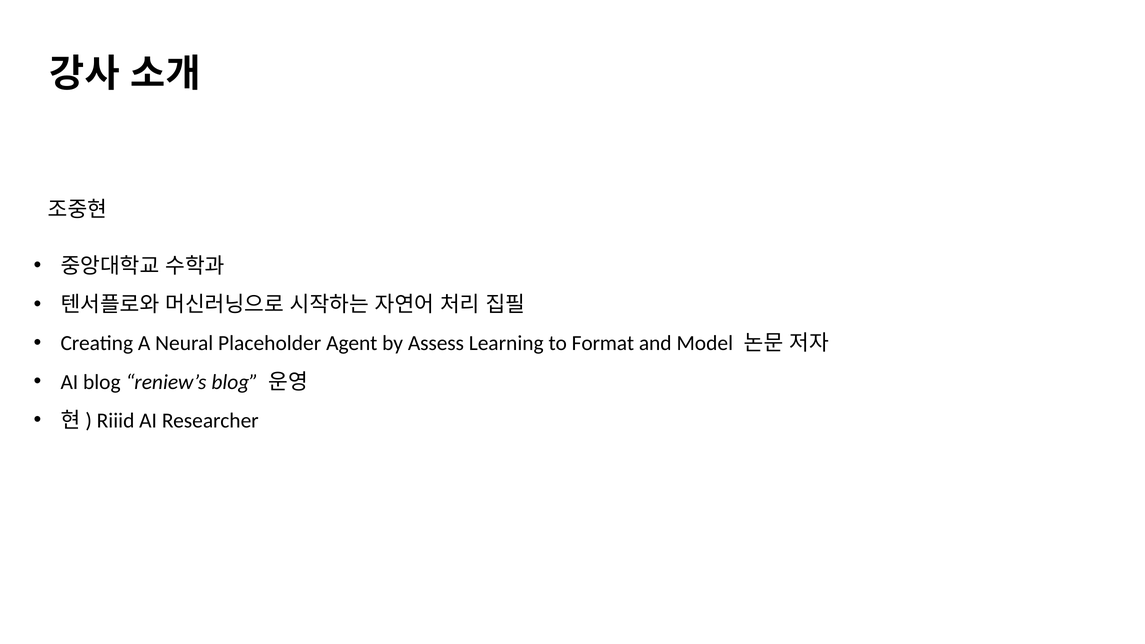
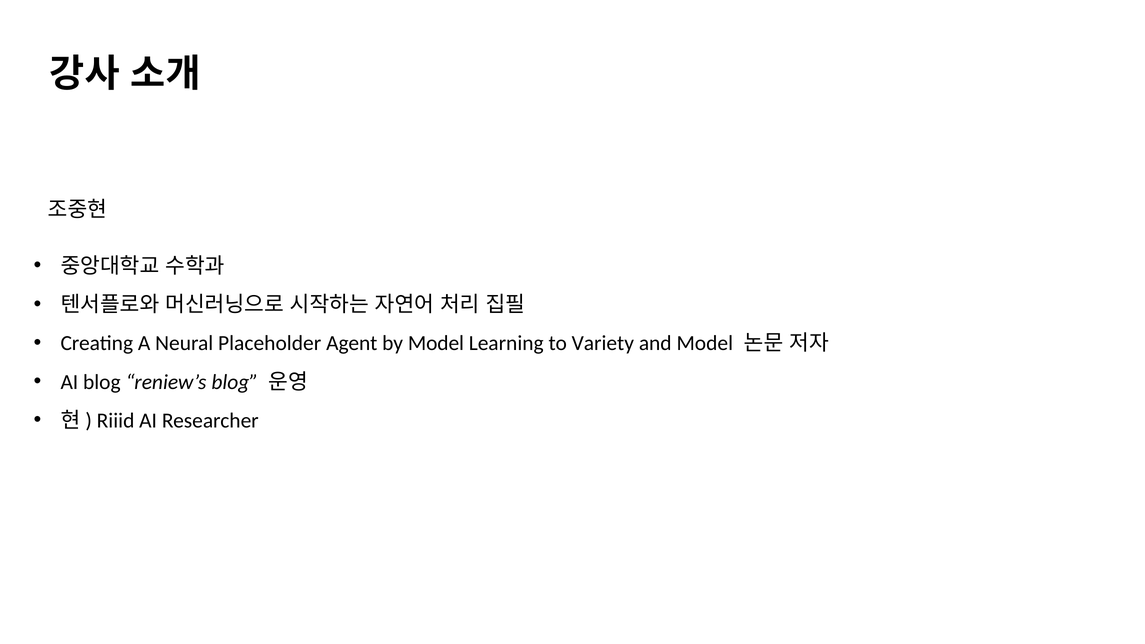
by Assess: Assess -> Model (436, 343)
Format: Format -> Variety (603, 343)
